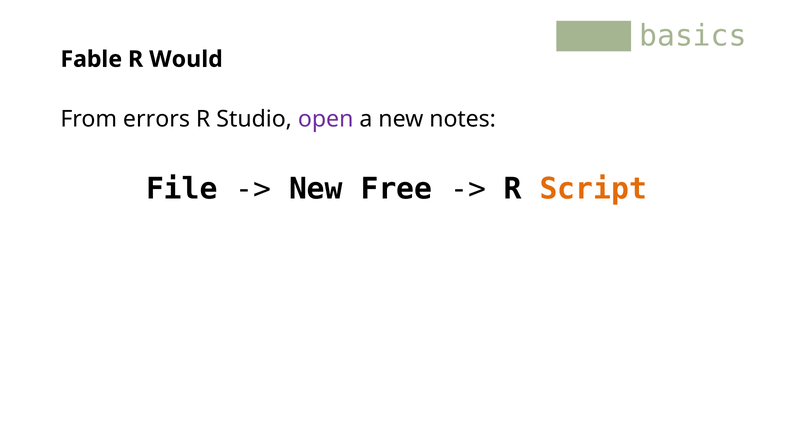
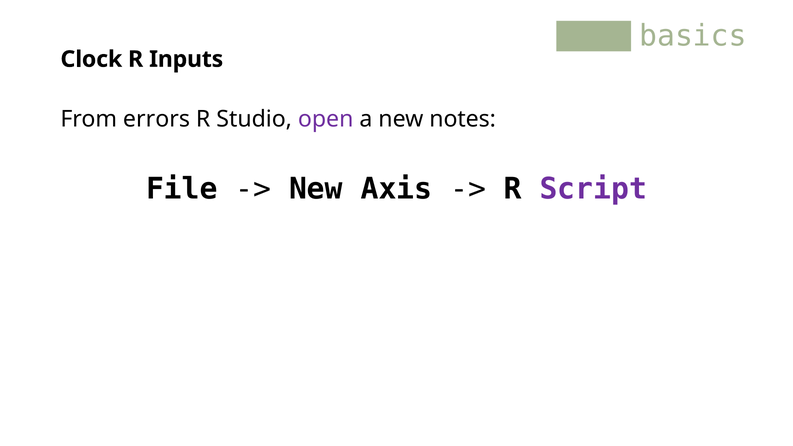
Fable: Fable -> Clock (91, 59)
Would: Would -> Inputs (186, 59)
Free: Free -> Axis (396, 189)
Script colour: orange -> purple (593, 189)
